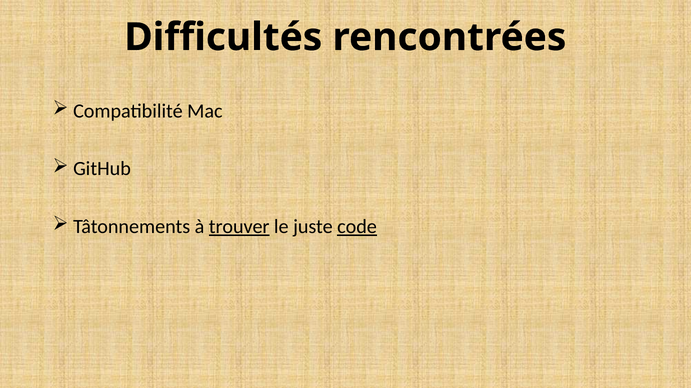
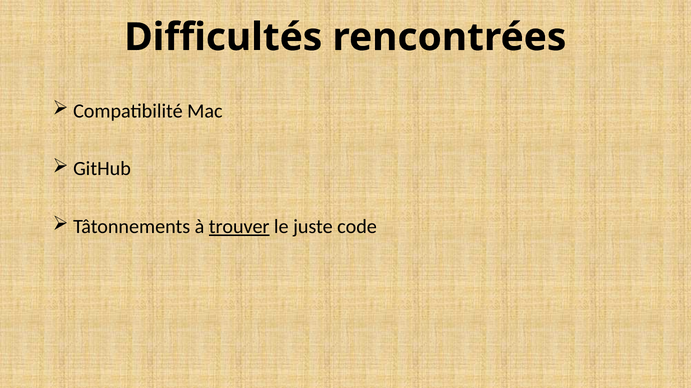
code underline: present -> none (357, 227)
